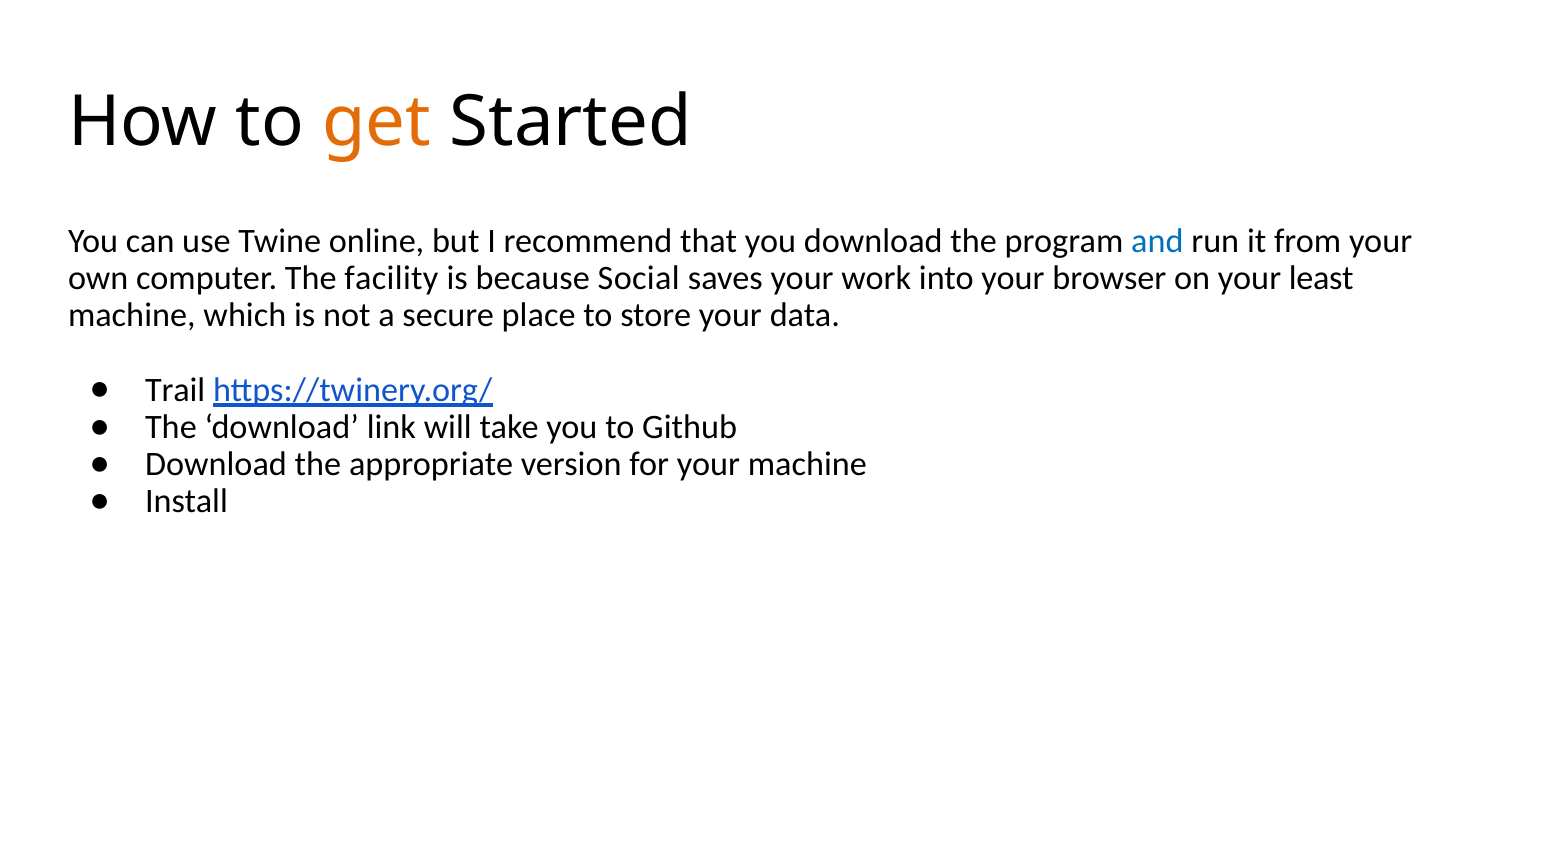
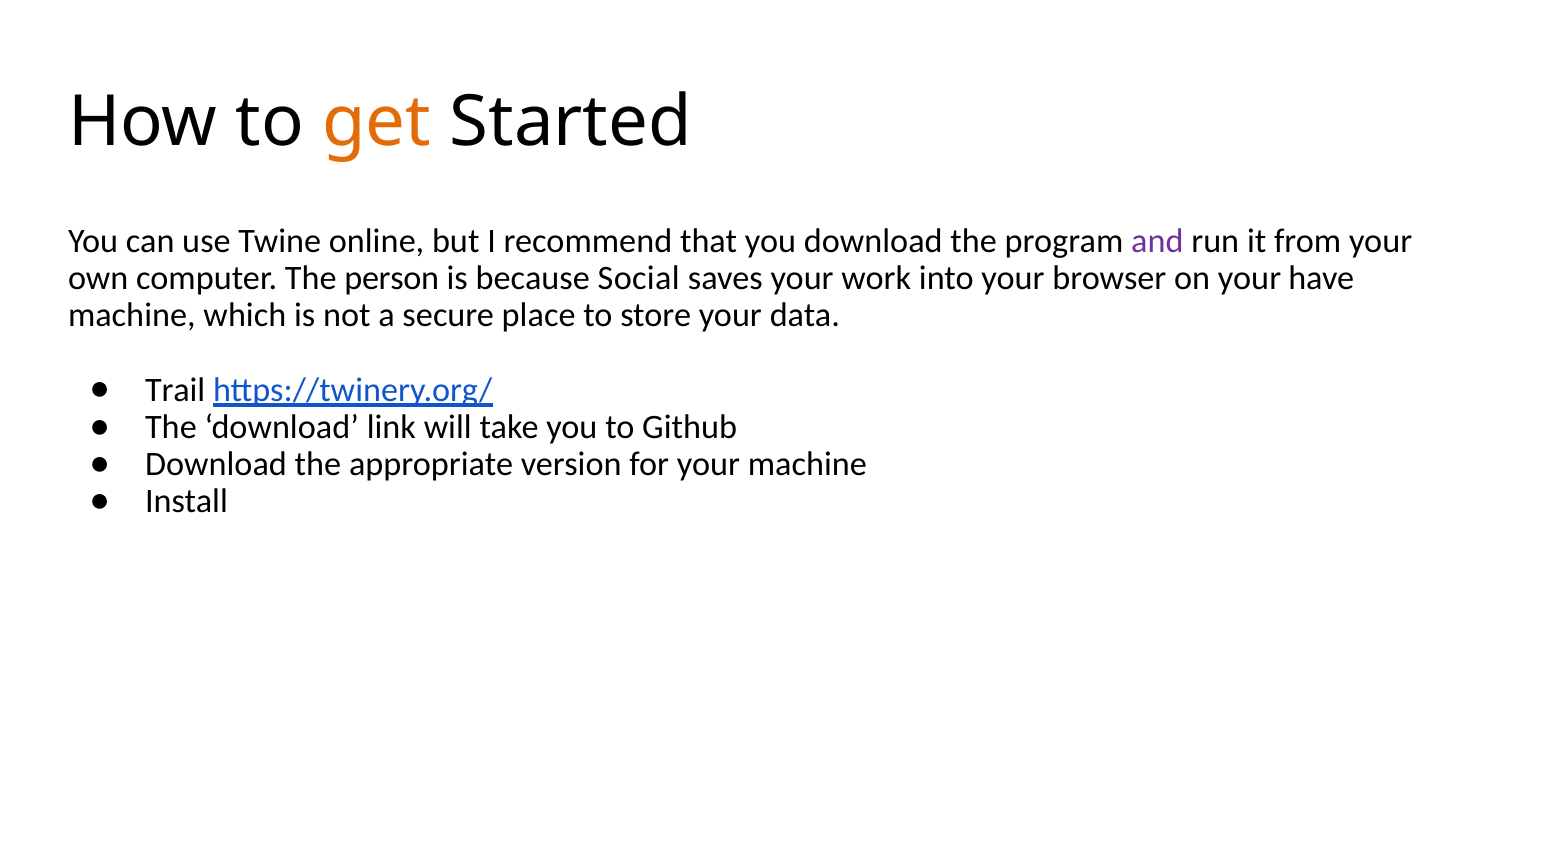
and colour: blue -> purple (1157, 241)
facility: facility -> person (392, 278)
least: least -> have (1321, 278)
